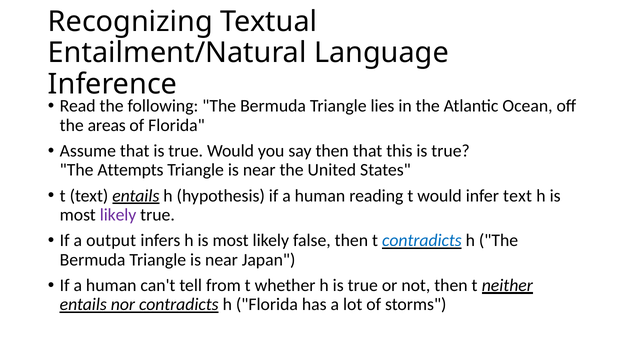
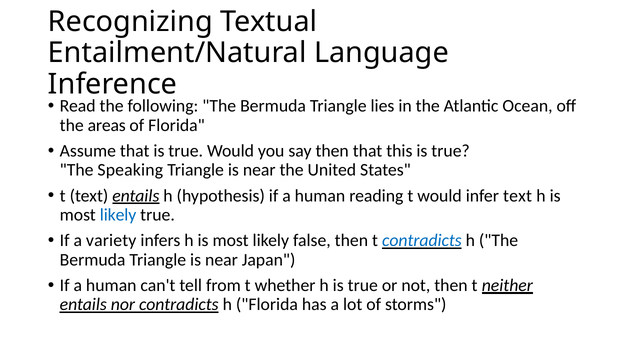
Attempts: Attempts -> Speaking (130, 170)
likely colour: purple -> blue (118, 215)
output: output -> variety (111, 240)
